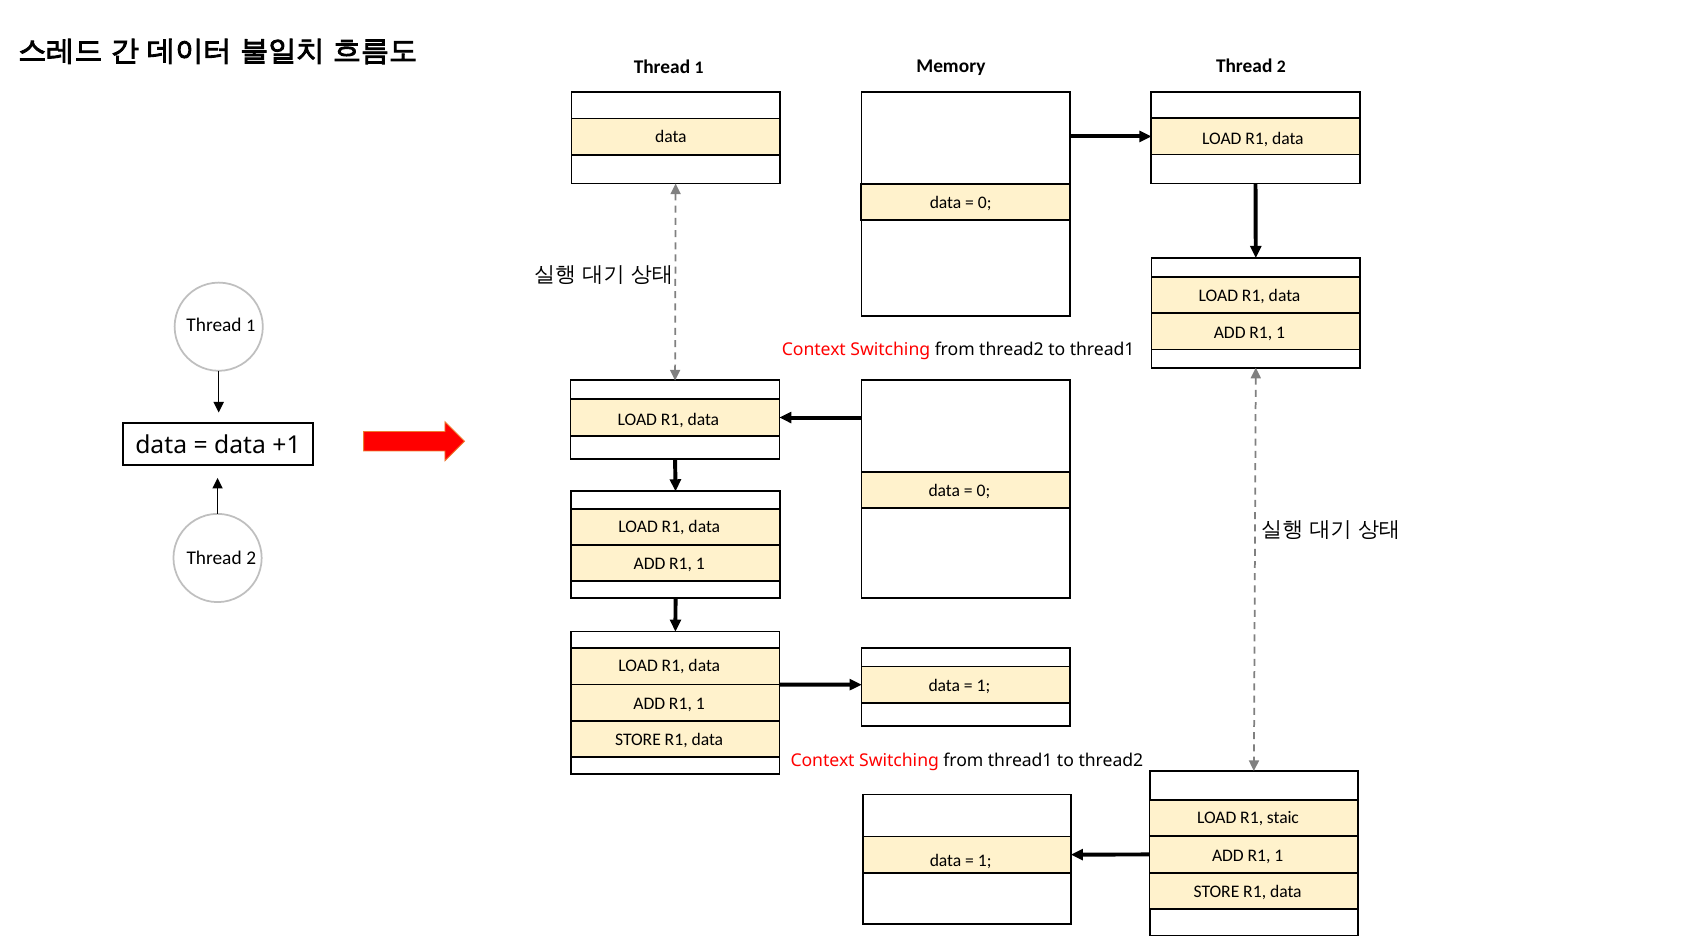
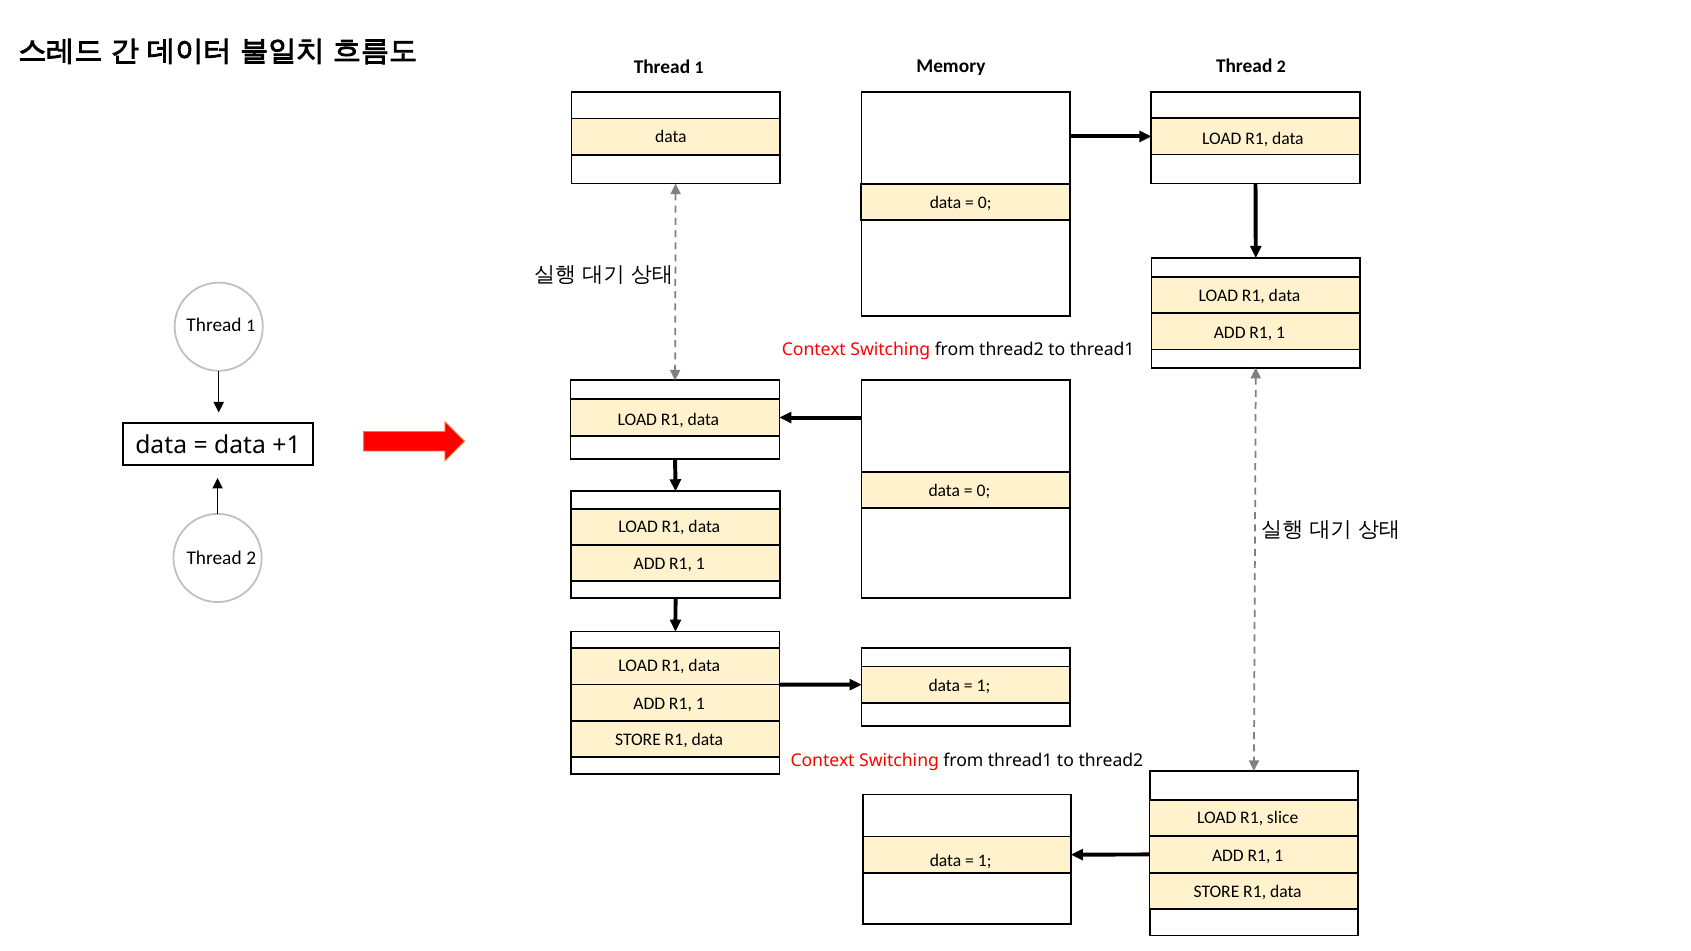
staic: staic -> slice (1283, 818)
